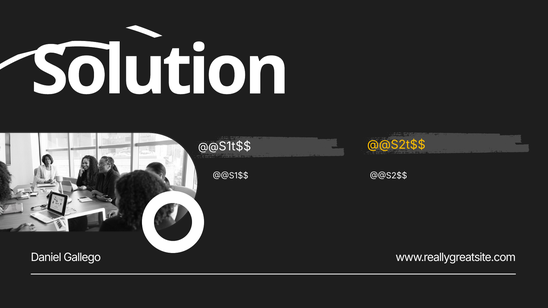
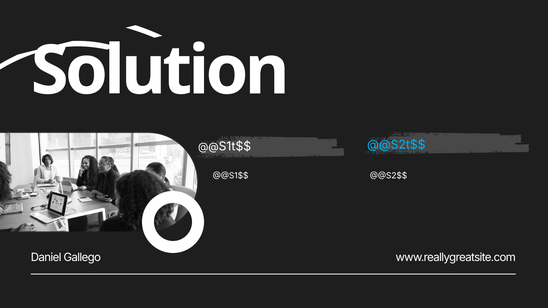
@@S2t$$ colour: yellow -> light blue (396, 145)
